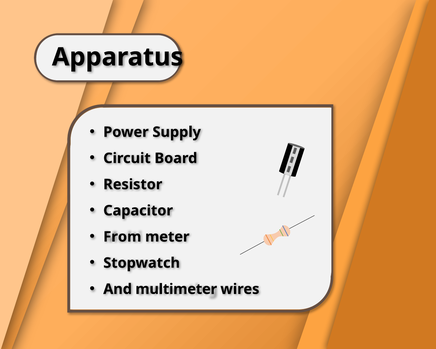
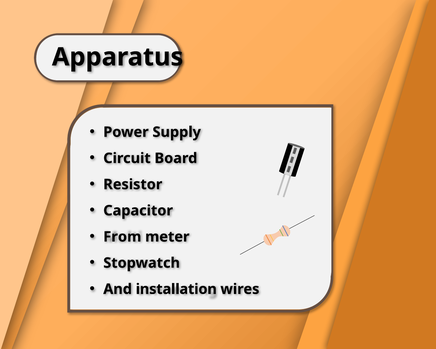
multimeter: multimeter -> installation (176, 289)
